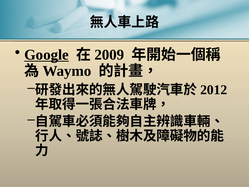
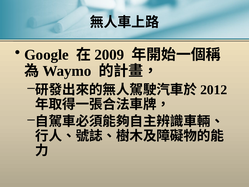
Google underline: present -> none (47, 55)
